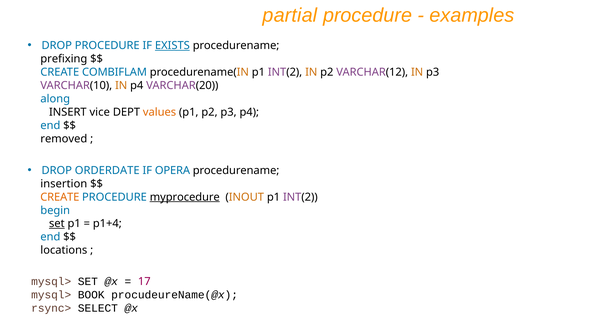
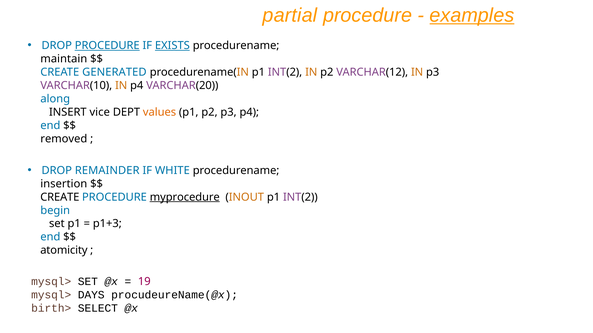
examples underline: none -> present (472, 15)
PROCEDURE underline: none -> present (107, 46)
prefixing: prefixing -> maintain (64, 59)
COMBIFLAM: COMBIFLAM -> GENERATED (114, 72)
ORDERDATE: ORDERDATE -> REMAINDER (107, 171)
OPERA: OPERA -> WHITE (172, 171)
CREATE colour: orange -> black (60, 197)
set underline: present -> none (57, 224)
p1+4: p1+4 -> p1+3 (107, 224)
locations: locations -> atomicity (64, 251)
17: 17 -> 19 (144, 282)
BOOK: BOOK -> DAYS (91, 295)
rsync>: rsync> -> birth> (51, 309)
